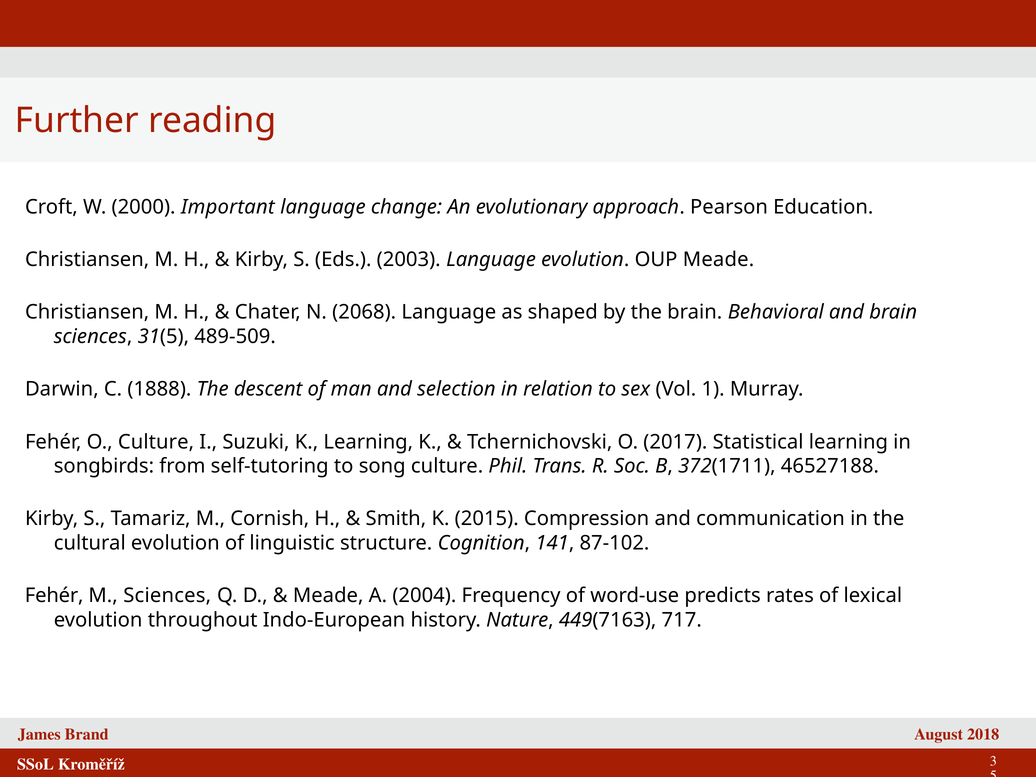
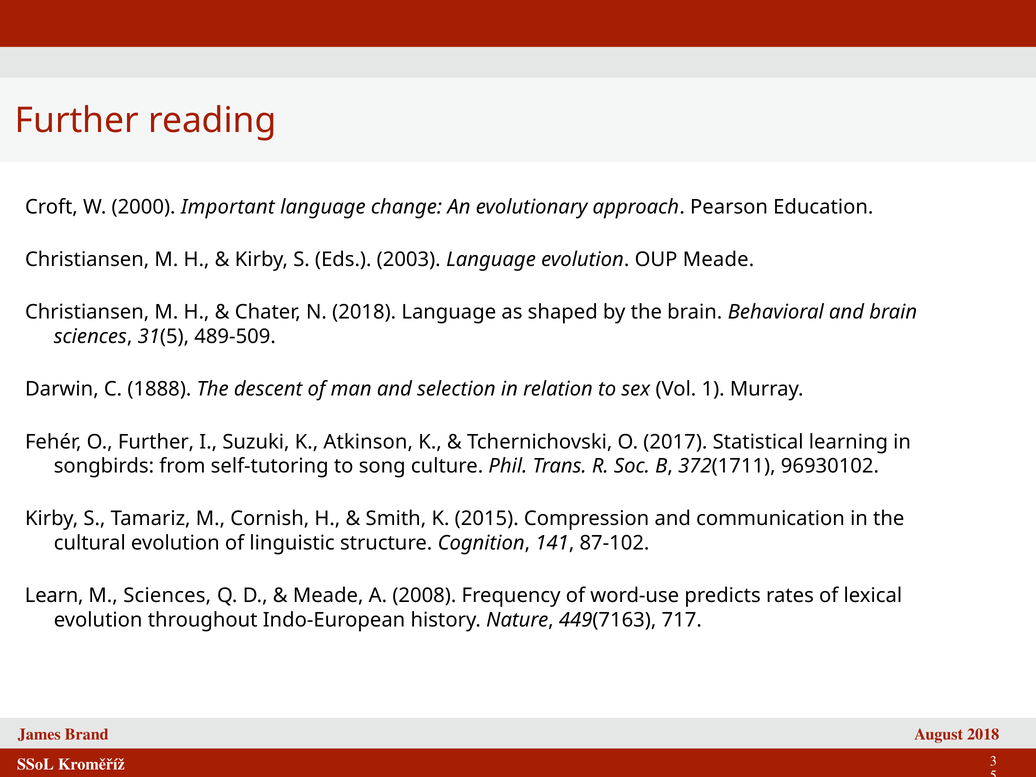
N 2068: 2068 -> 2018 (364, 312)
O Culture: Culture -> Further (156, 442)
K Learning: Learning -> Atkinson (368, 442)
46527188: 46527188 -> 96930102 (830, 466)
Fehér: Fehér -> Learn (54, 596)
2004: 2004 -> 2008 (424, 596)
